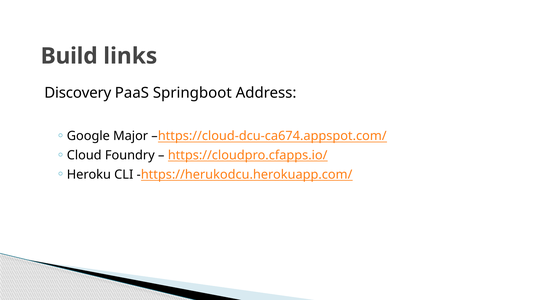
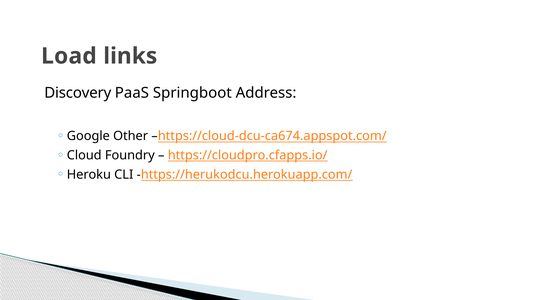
Build: Build -> Load (69, 56)
Major: Major -> Other (131, 136)
